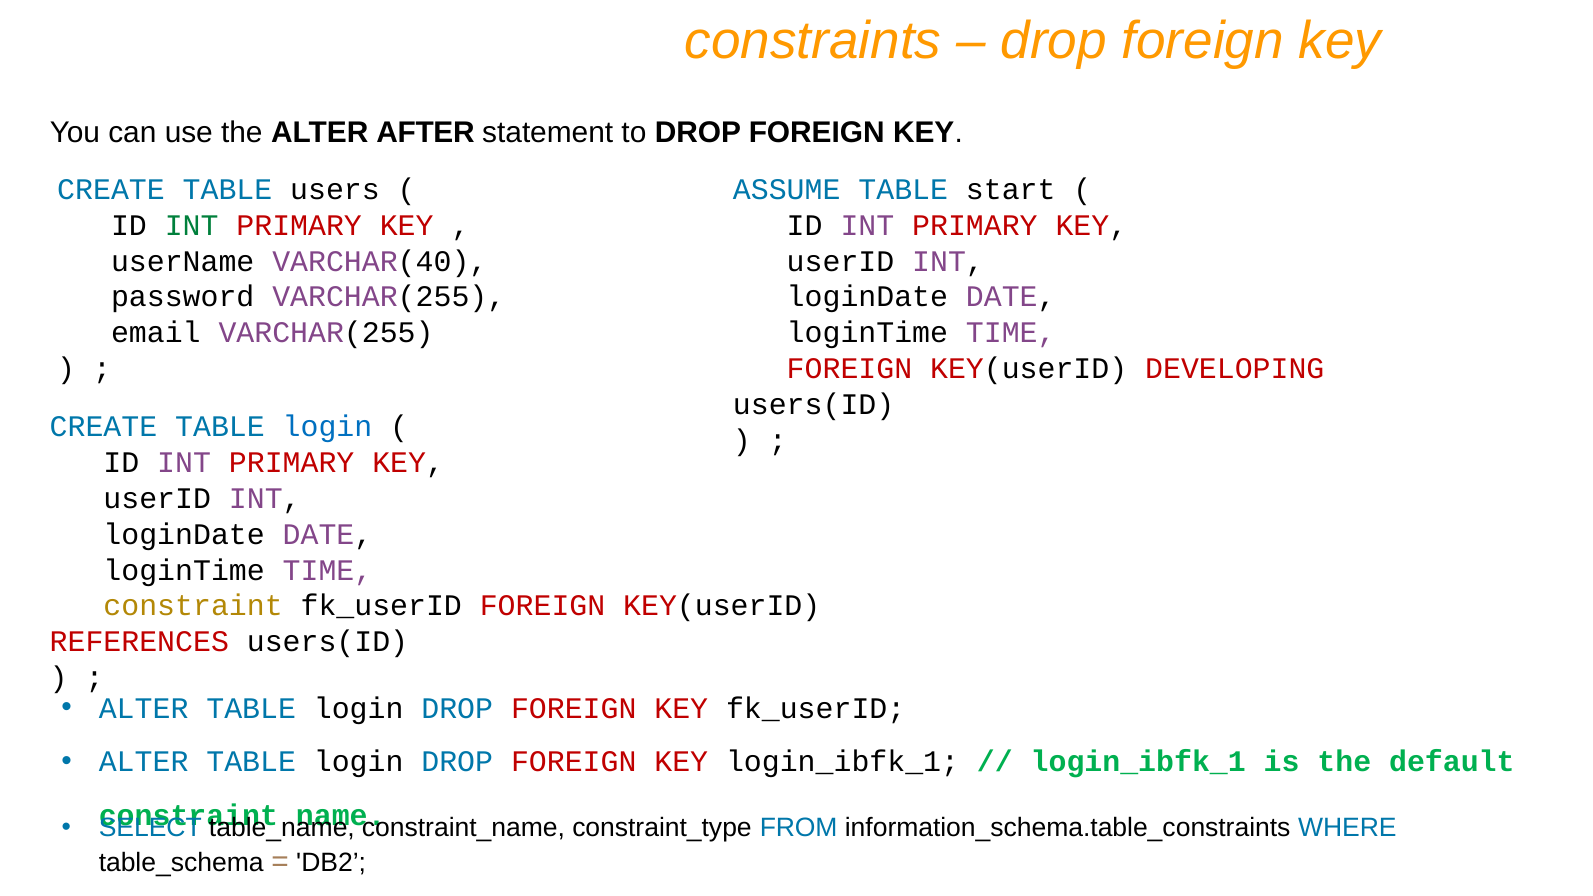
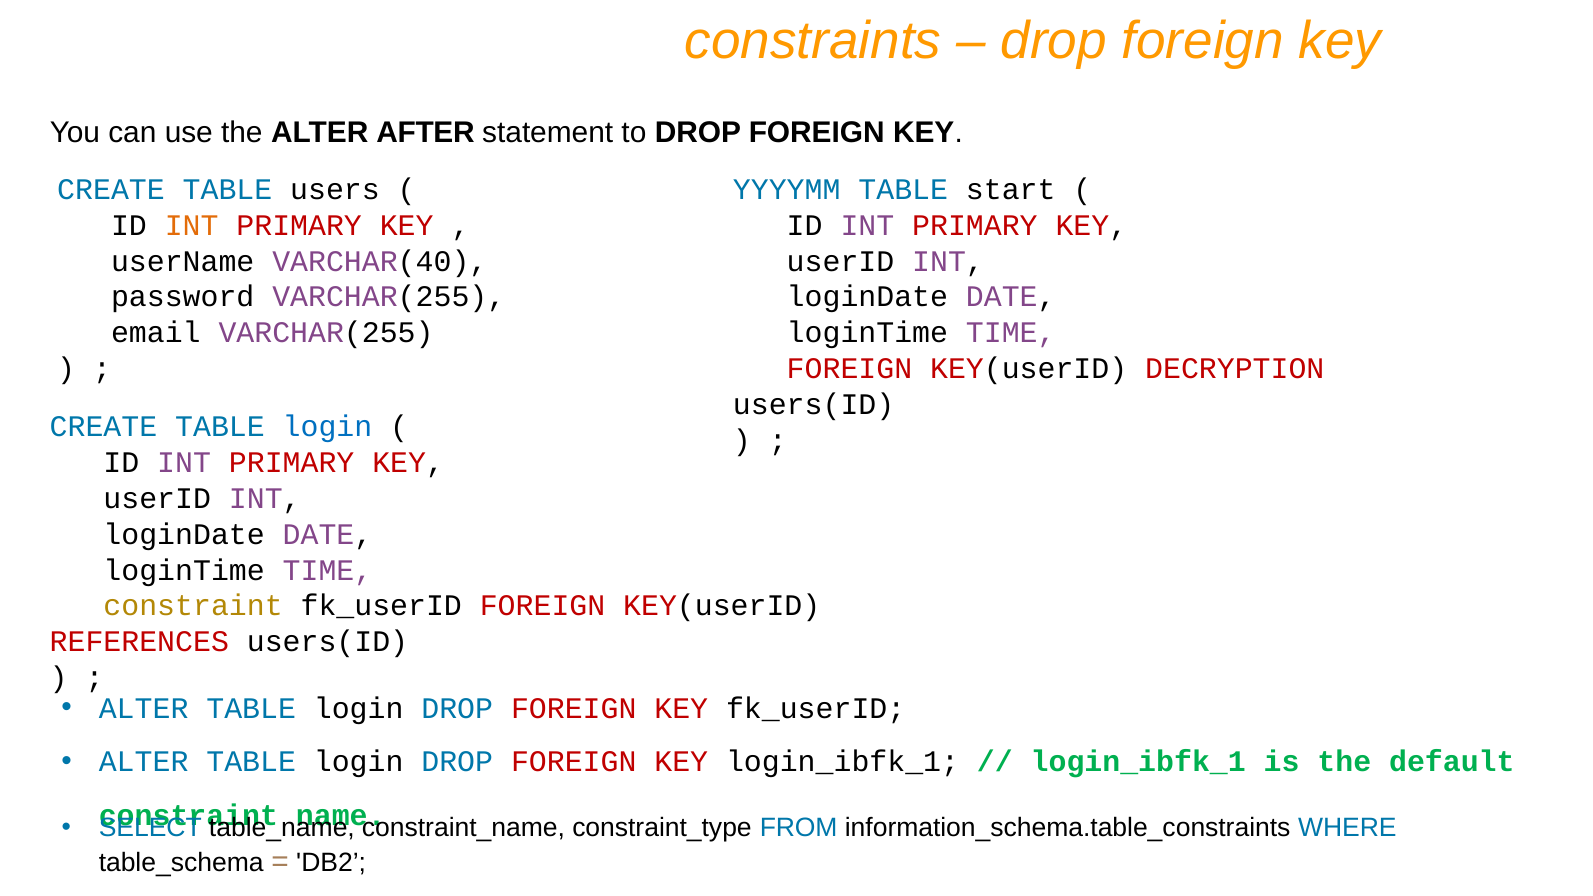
ASSUME: ASSUME -> YYYYMM (787, 190)
INT colour: green -> orange (192, 225)
DEVELOPING: DEVELOPING -> DECRYPTION (1235, 369)
